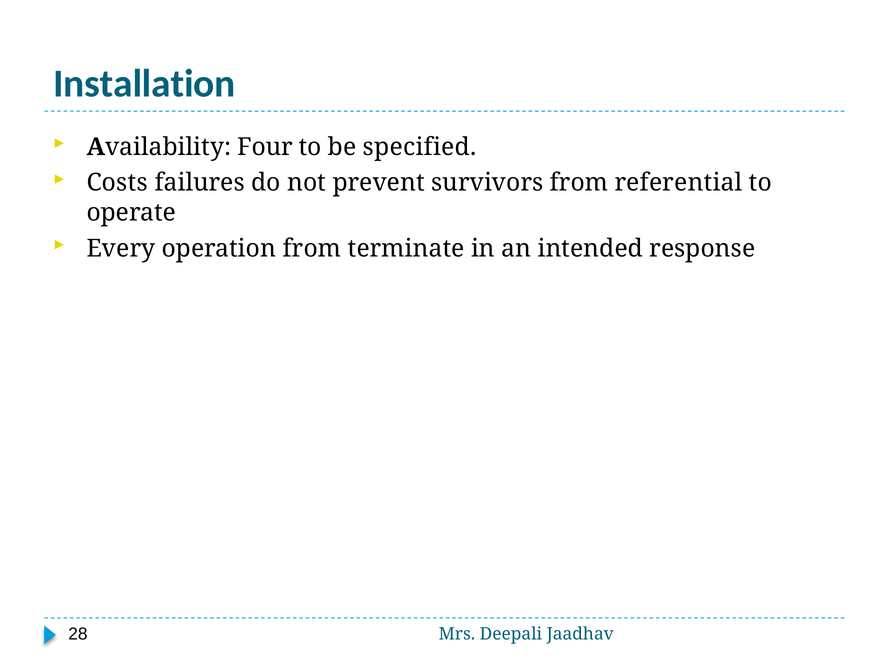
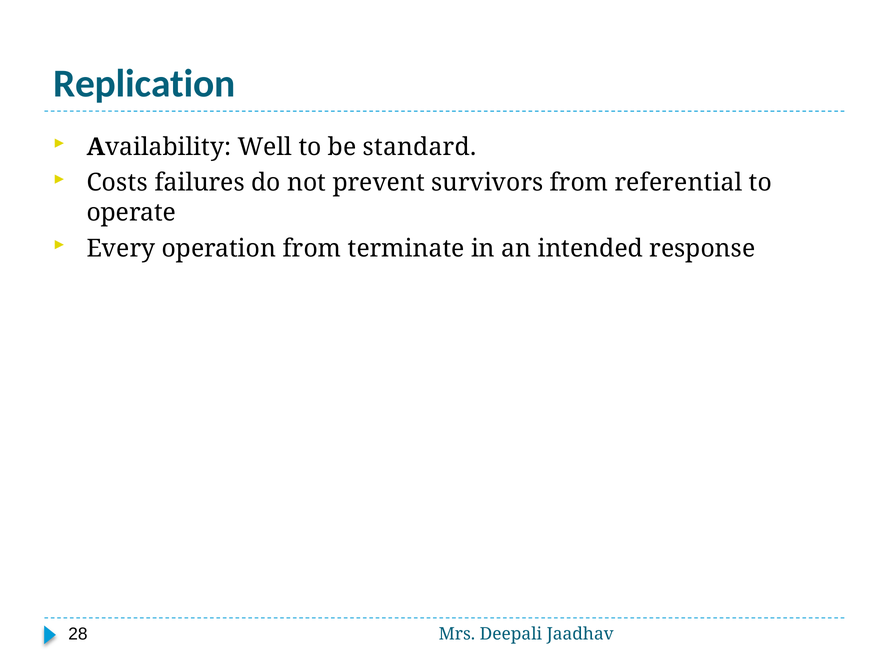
Installation: Installation -> Replication (144, 83)
Four: Four -> Well (265, 147)
specified: specified -> standard (420, 147)
